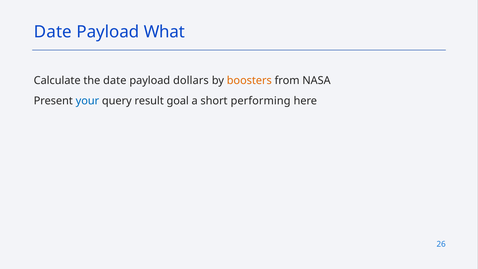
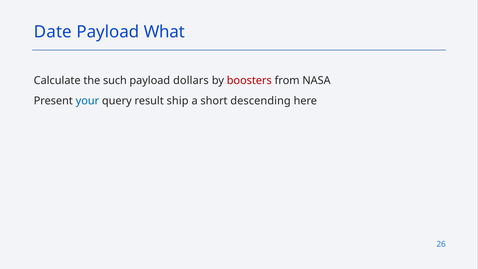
the date: date -> such (115, 81)
boosters colour: orange -> red (249, 81)
goal: goal -> ship (178, 101)
performing: performing -> descending (261, 101)
